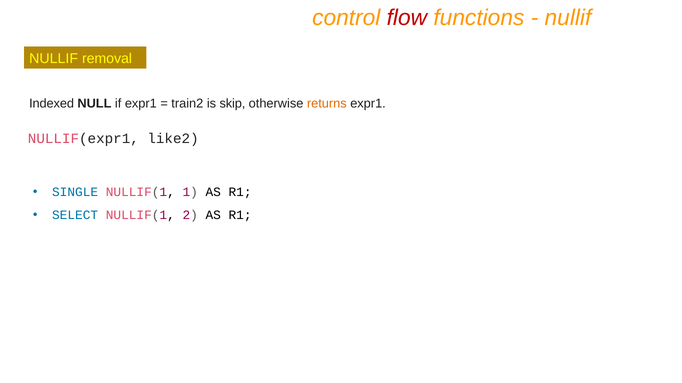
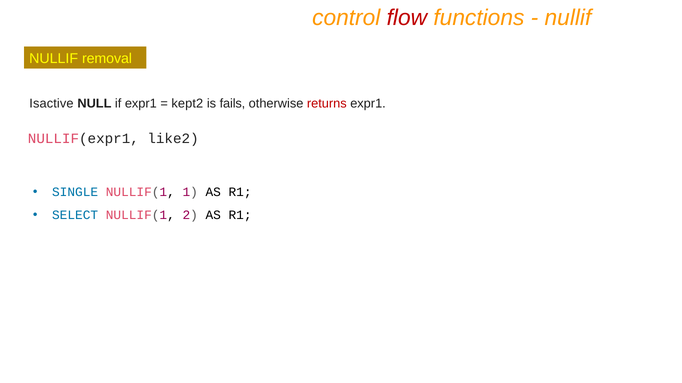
Indexed: Indexed -> Isactive (51, 104)
train2: train2 -> kept2 (187, 104)
skip: skip -> fails (232, 104)
returns colour: orange -> red (327, 104)
